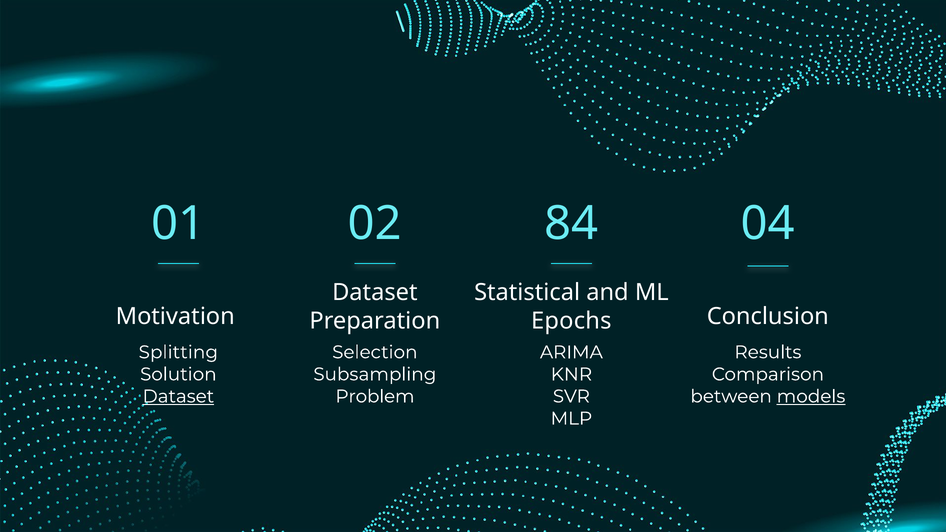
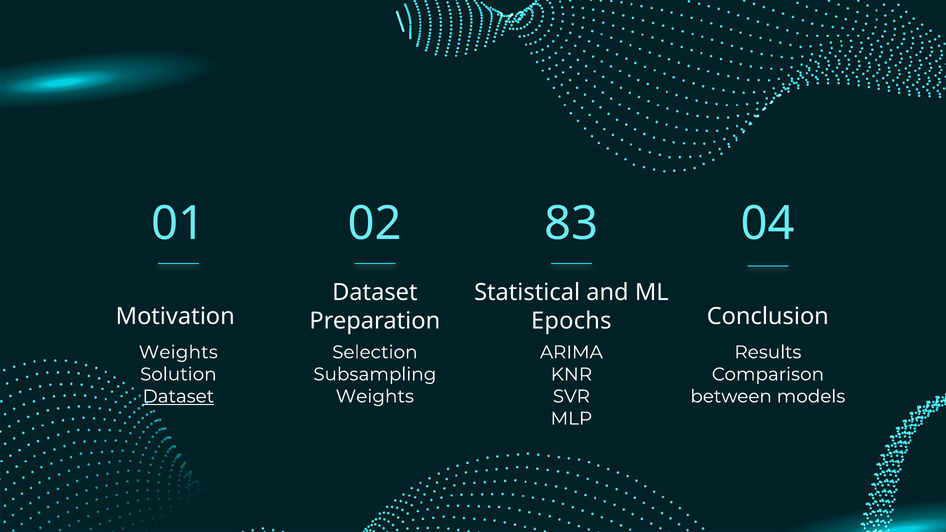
84: 84 -> 83 (571, 224)
Splitting: Splitting -> Weights (178, 352)
Problem: Problem -> Weights (375, 397)
models underline: present -> none (811, 397)
